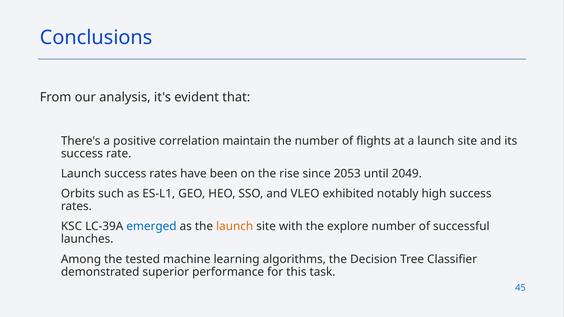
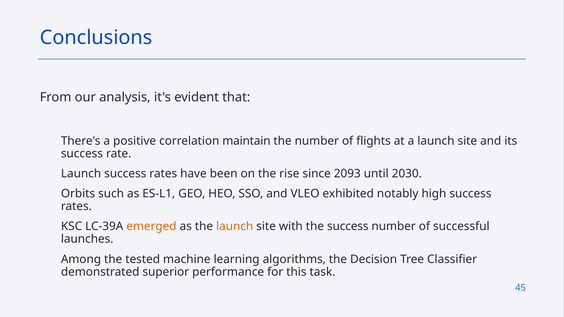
2053: 2053 -> 2093 (347, 174)
2049: 2049 -> 2030 (407, 174)
emerged colour: blue -> orange (151, 227)
the explore: explore -> success (348, 227)
